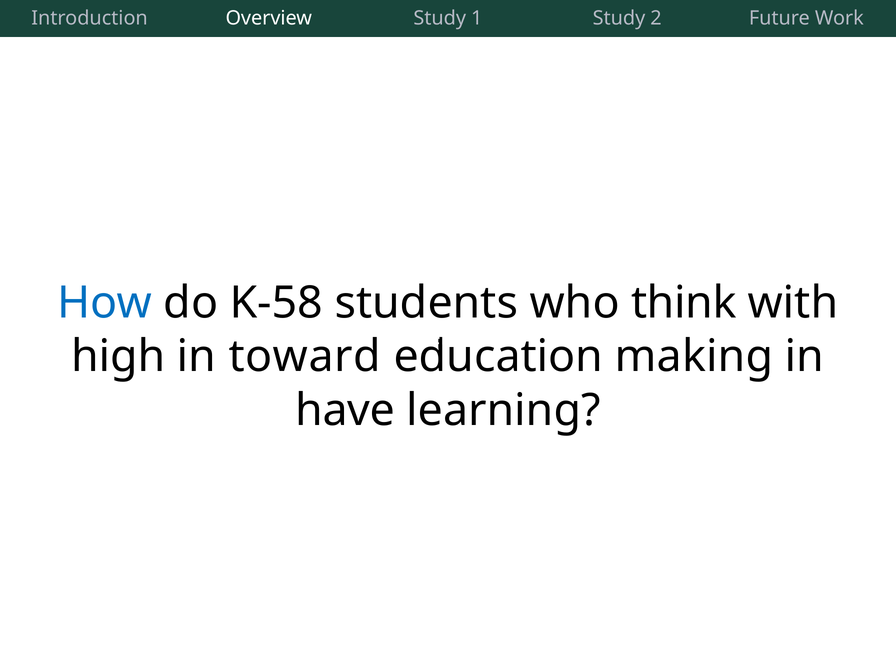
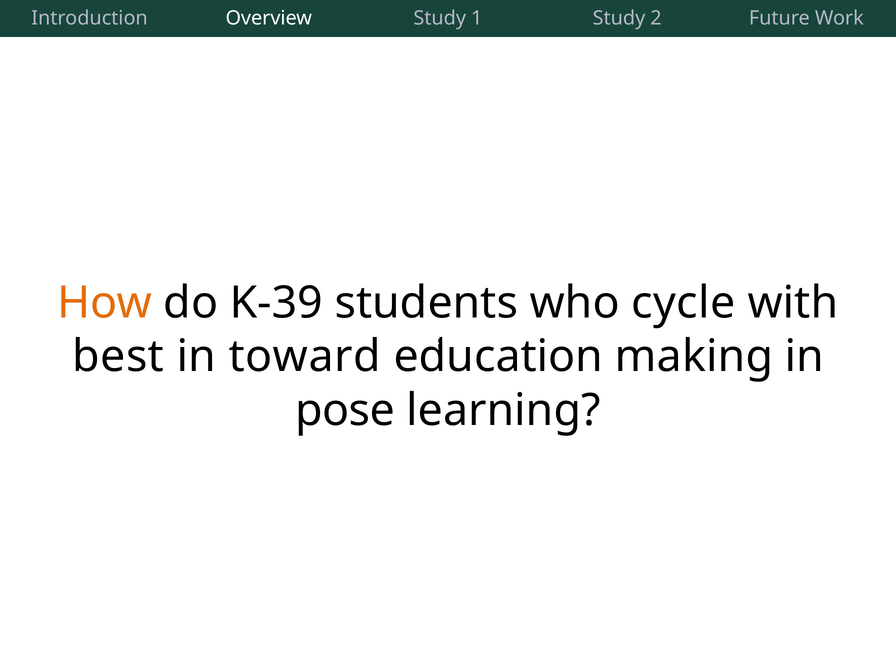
How colour: blue -> orange (105, 303)
K-58: K-58 -> K-39 (276, 303)
think: think -> cycle (683, 303)
high: high -> best (118, 357)
have: have -> pose (345, 410)
